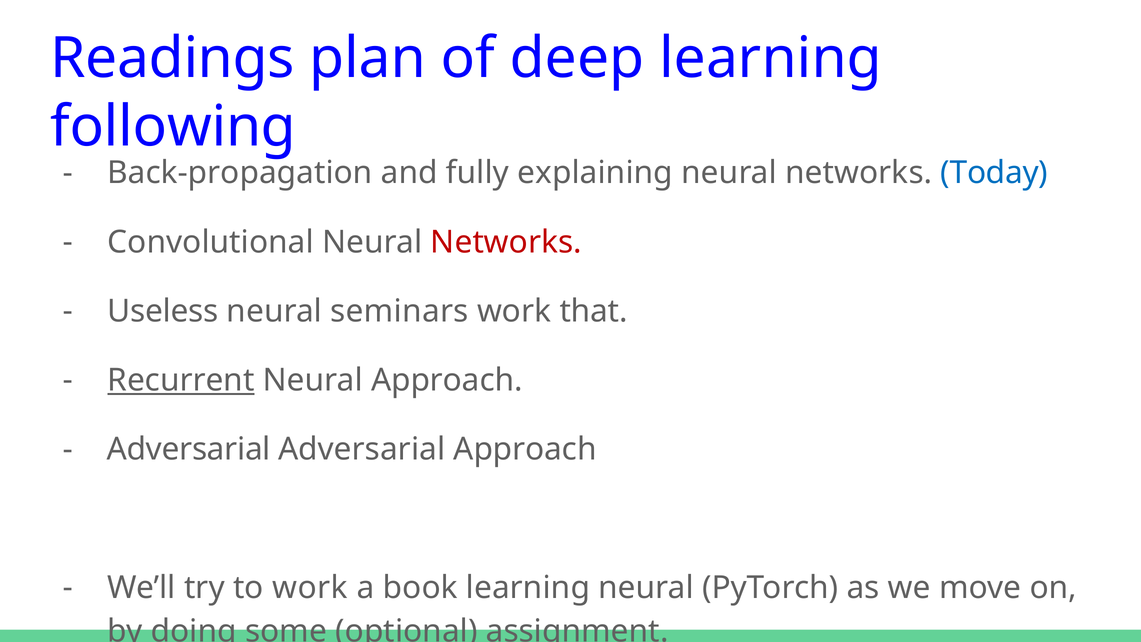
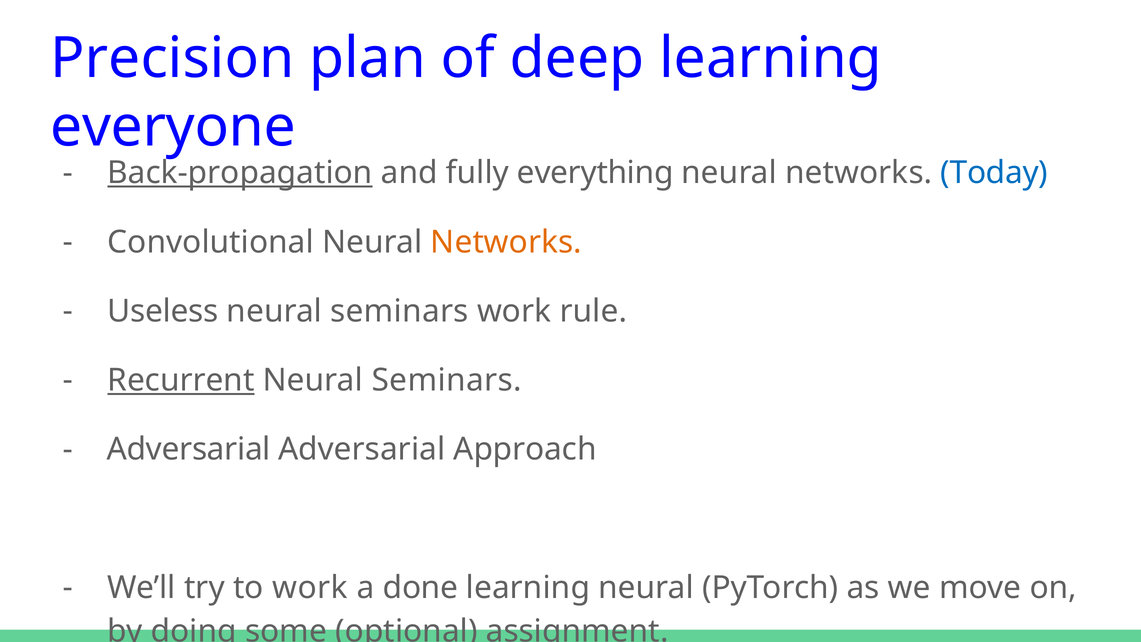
Readings: Readings -> Precision (172, 58)
following: following -> everyone (173, 127)
Back-propagation underline: none -> present (240, 173)
explaining: explaining -> everything (595, 173)
Networks colour: red -> orange (506, 242)
that: that -> rule (593, 311)
Approach: Approach -> Seminars (447, 380)
book: book -> done (420, 587)
